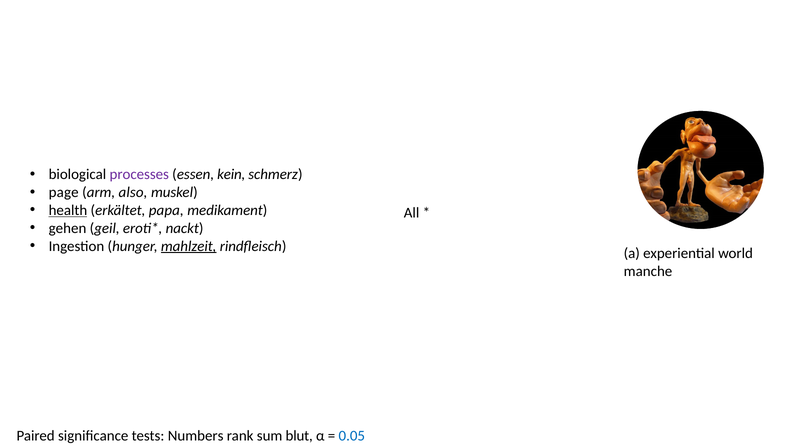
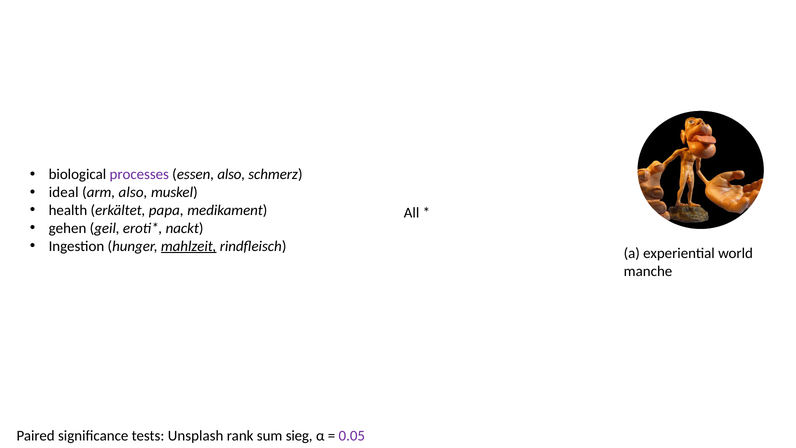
essen kein: kein -> also (231, 174)
page: page -> ideal (64, 192)
health underline: present -> none (68, 210)
Numbers: Numbers -> Unsplash (196, 436)
blut: blut -> sieg (299, 436)
0.05 colour: blue -> purple (352, 436)
